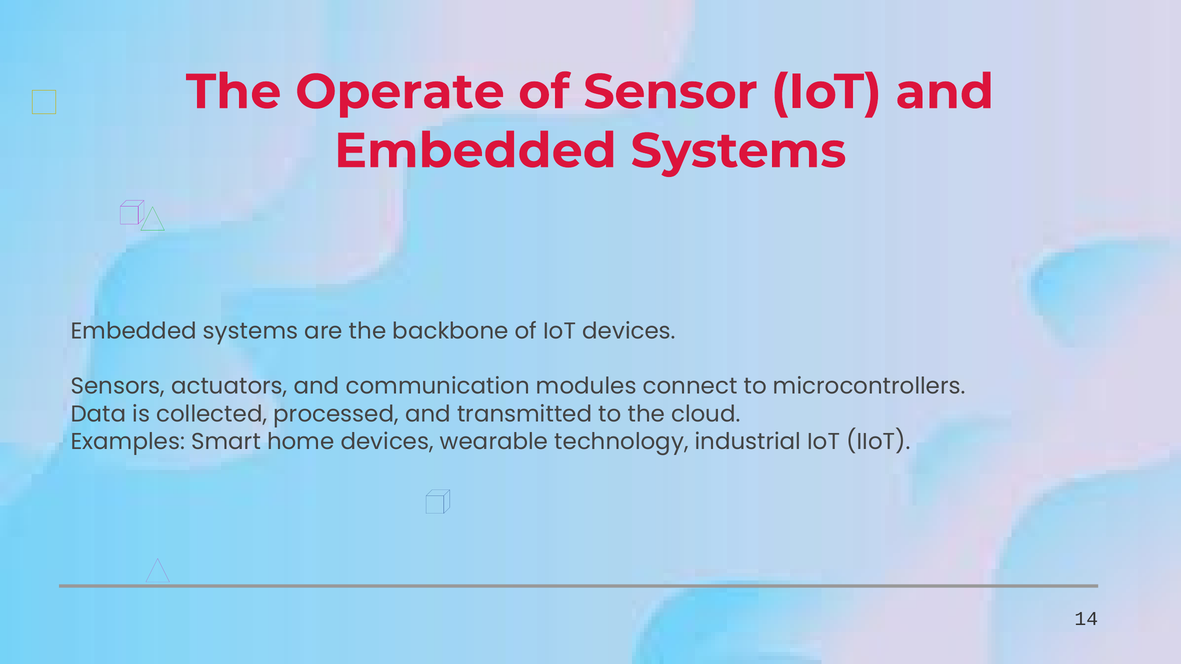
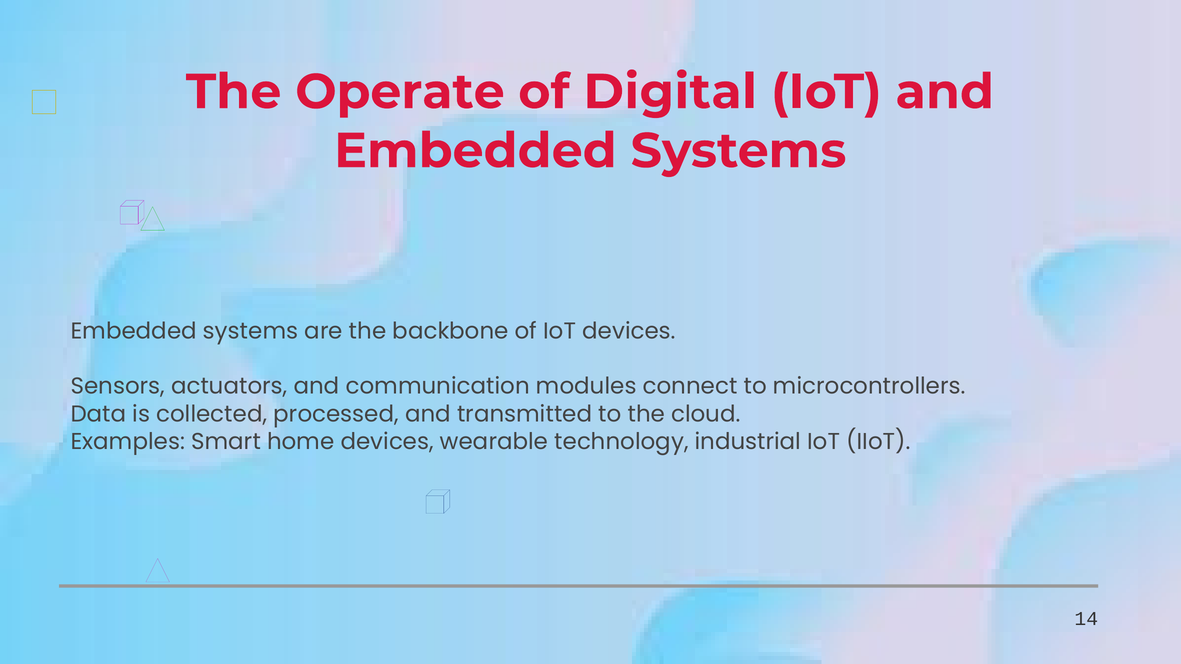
Sensor: Sensor -> Digital (670, 92)
